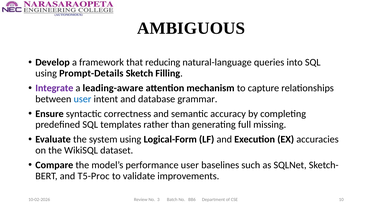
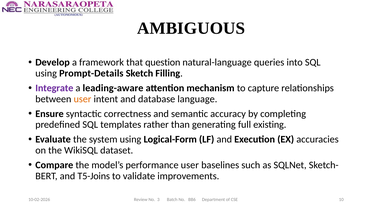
reducing: reducing -> question (163, 62)
user colour: blue -> orange (83, 99)
grammar: grammar -> language (197, 99)
missing: missing -> existing (270, 125)
T5-Proc: T5-Proc -> T5-Joins (94, 176)
